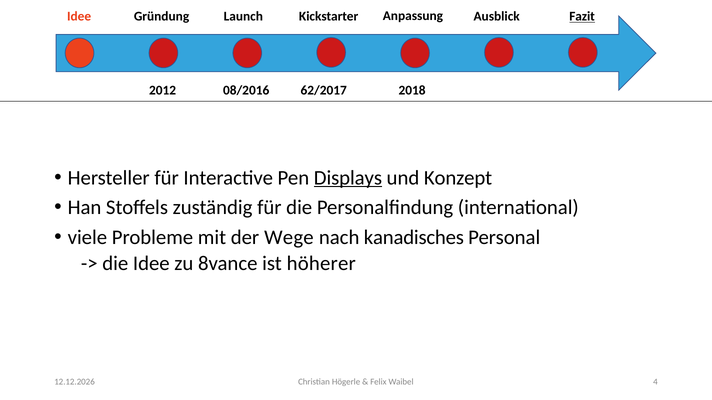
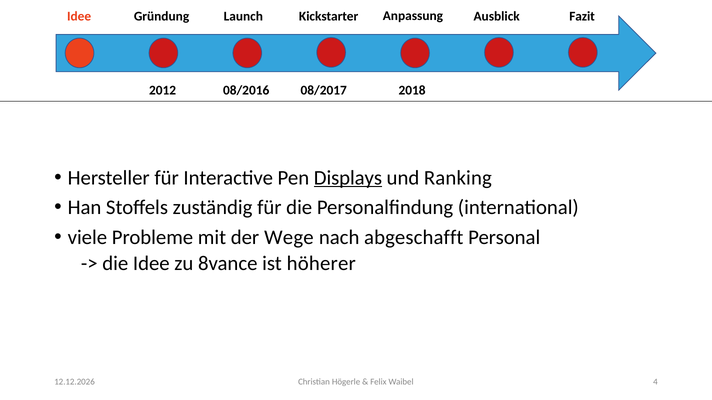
Fazit underline: present -> none (582, 16)
62/2017: 62/2017 -> 08/2017 (324, 90)
Konzept: Konzept -> Ranking (458, 178)
kanadisches: kanadisches -> abgeschafft (414, 238)
